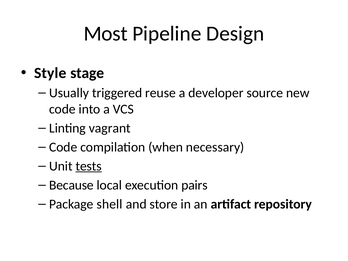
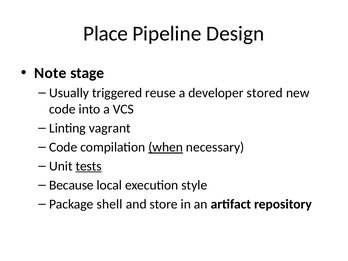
Most: Most -> Place (106, 34)
Style: Style -> Note (50, 73)
source: source -> stored (265, 93)
when underline: none -> present (166, 147)
pairs: pairs -> style (194, 185)
